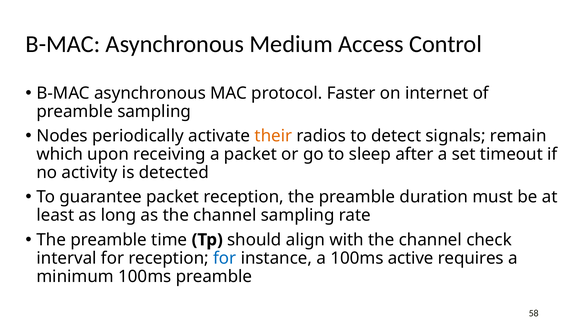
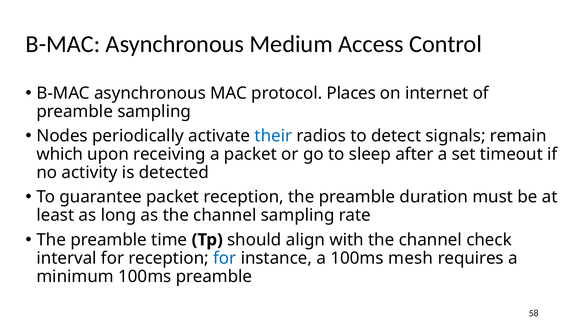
Faster: Faster -> Places (351, 93)
their colour: orange -> blue (273, 136)
active: active -> mesh (411, 258)
